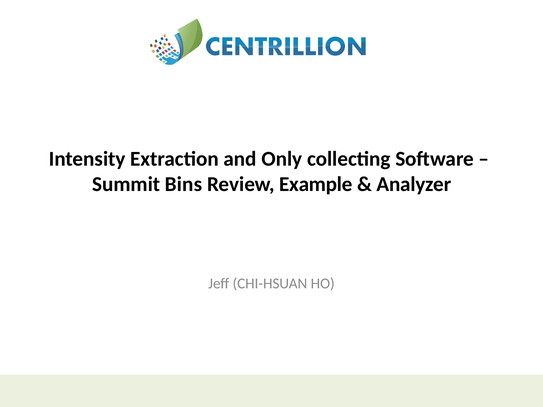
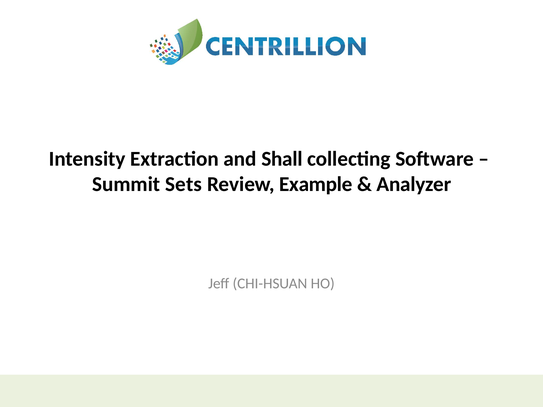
Only: Only -> Shall (282, 159)
Bins: Bins -> Sets (184, 184)
